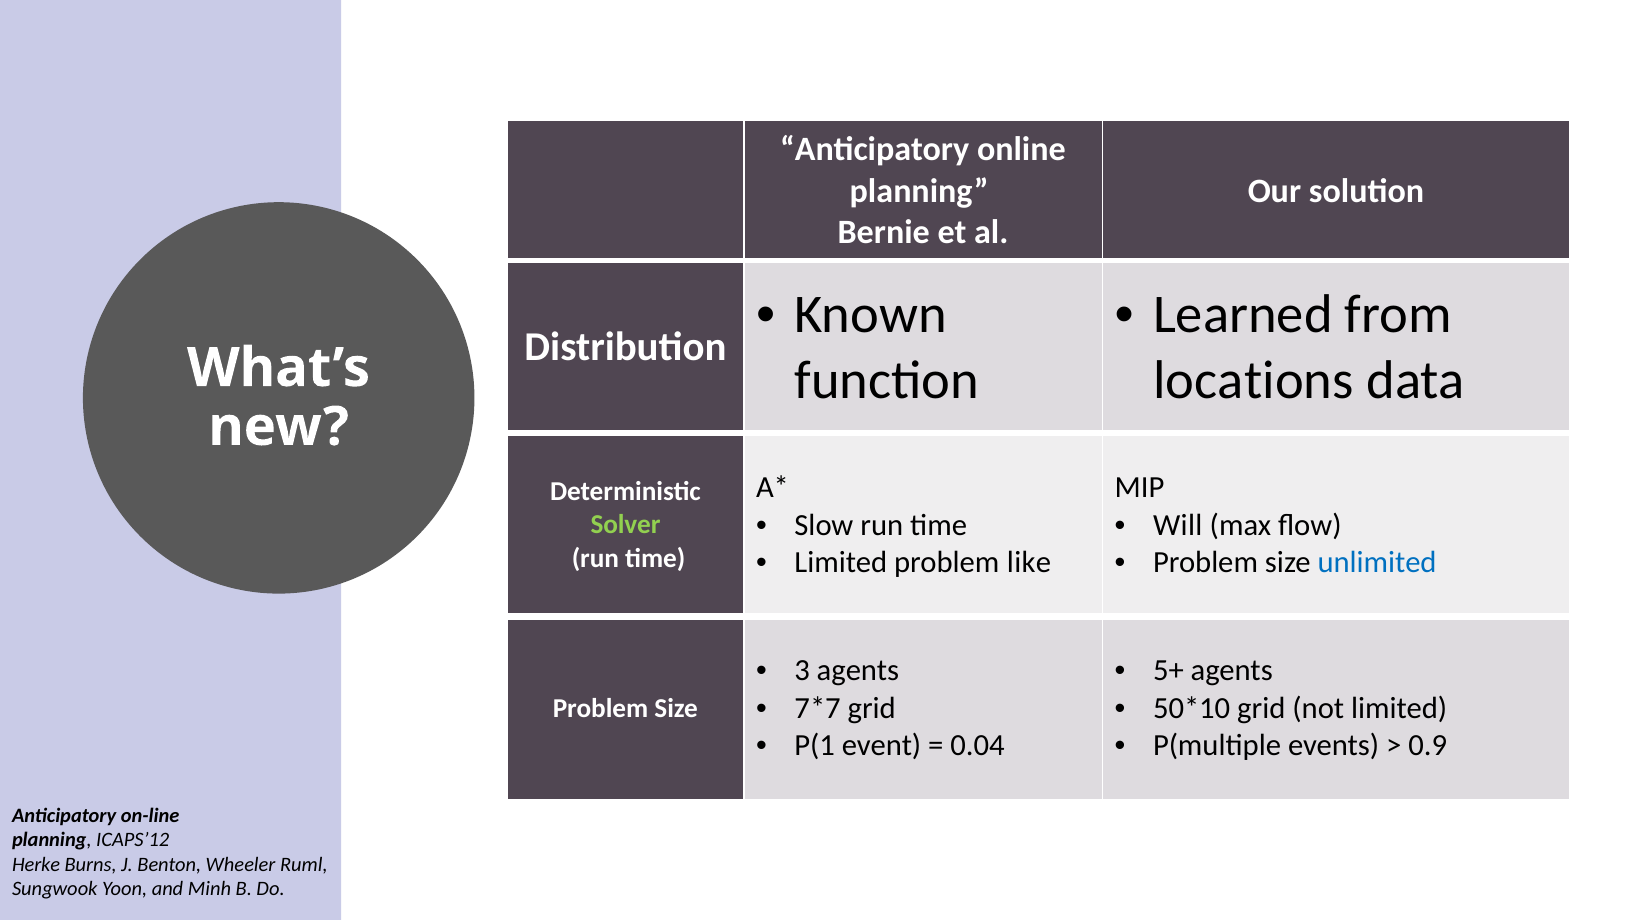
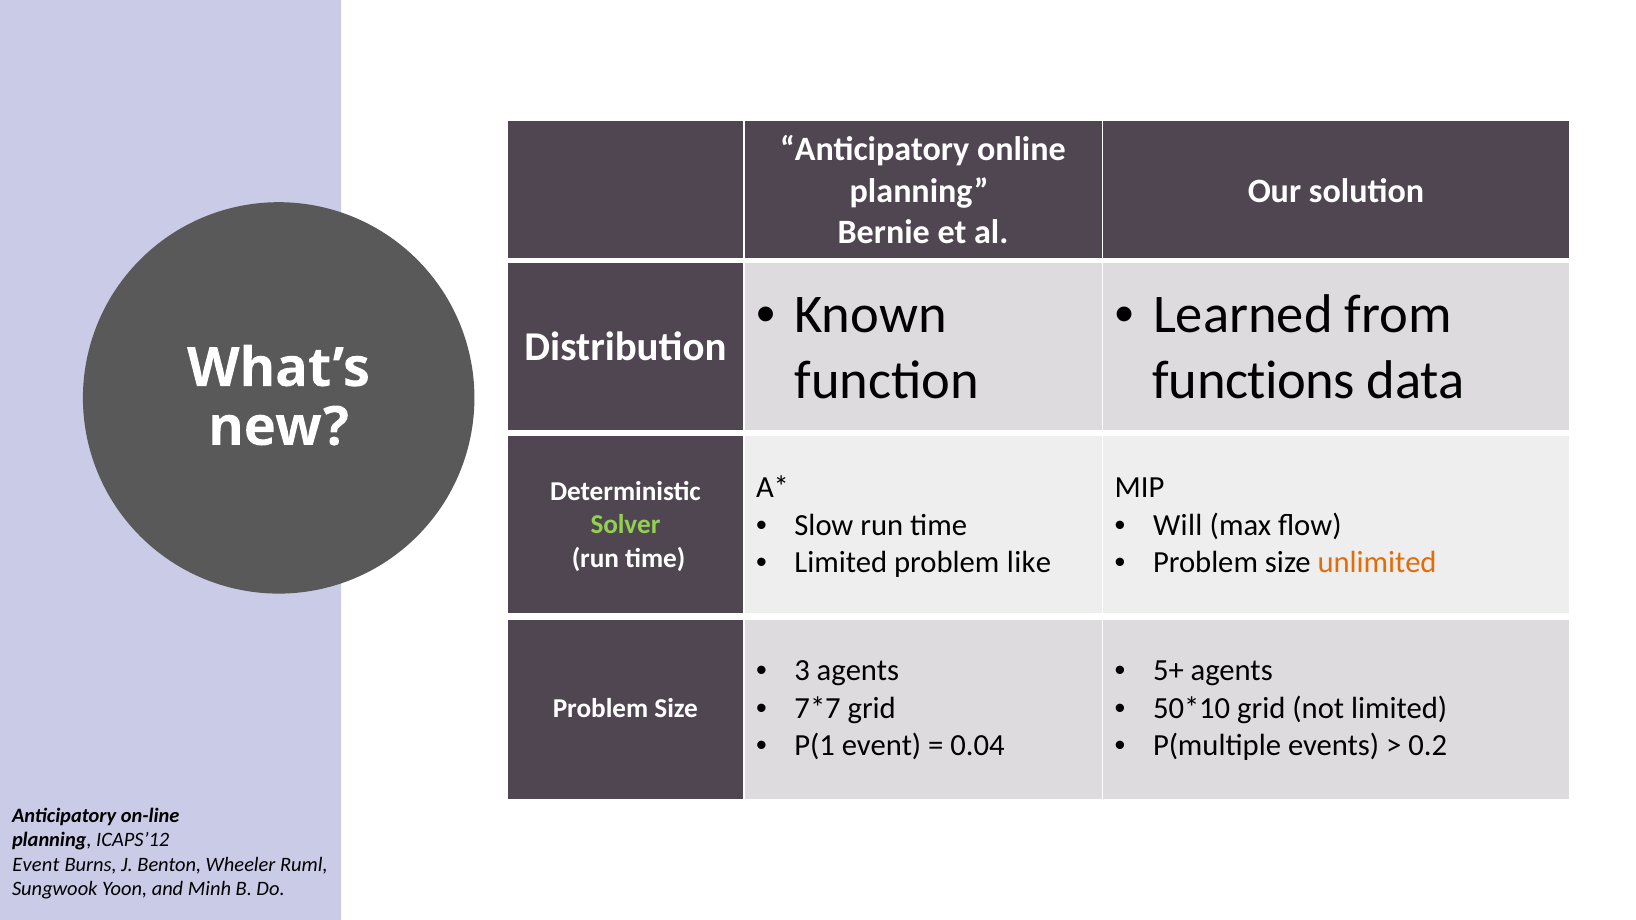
locations: locations -> functions (1254, 381)
unlimited colour: blue -> orange (1377, 563)
0.9: 0.9 -> 0.2 (1428, 746)
Herke: Herke -> Event (36, 865)
